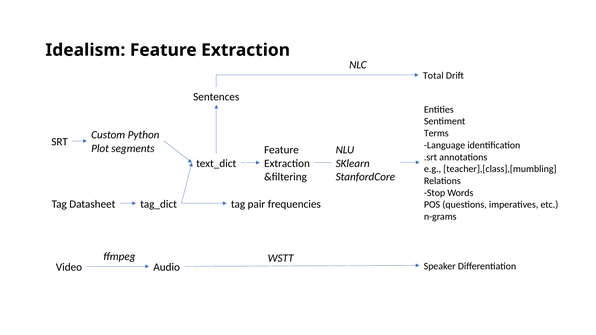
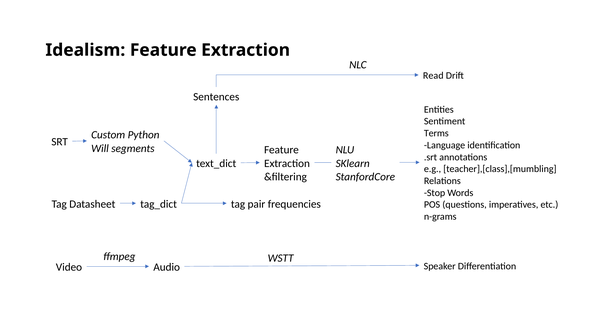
Total: Total -> Read (433, 76)
Plot: Plot -> Will (100, 148)
